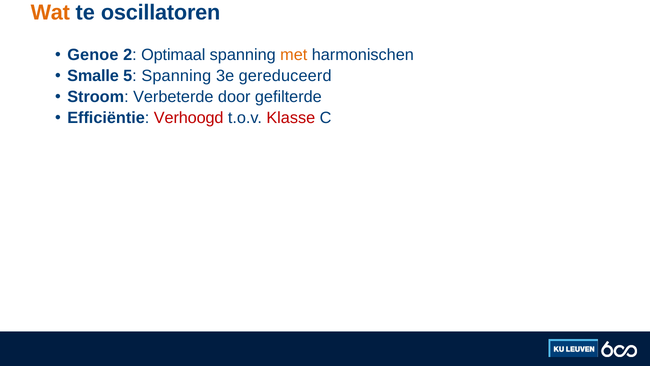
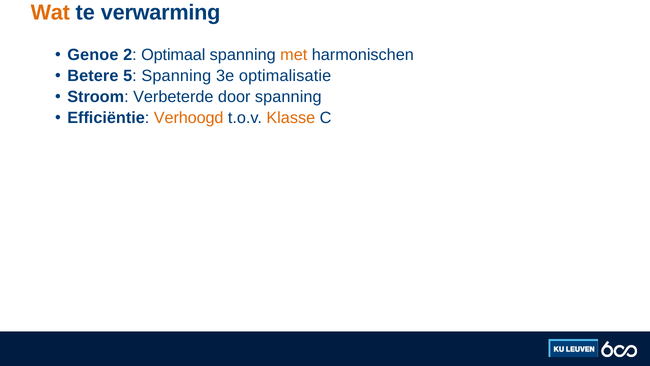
oscillatoren: oscillatoren -> verwarming (161, 12)
Smalle: Smalle -> Betere (93, 76)
gereduceerd: gereduceerd -> optimalisatie (285, 76)
door gefilterde: gefilterde -> spanning (288, 97)
Verhoogd colour: red -> orange (189, 118)
Klasse colour: red -> orange (291, 118)
